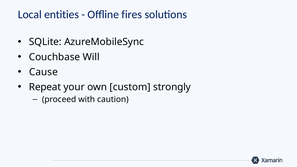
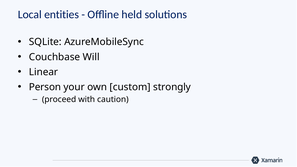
fires: fires -> held (132, 15)
Cause: Cause -> Linear (44, 72)
Repeat: Repeat -> Person (45, 87)
